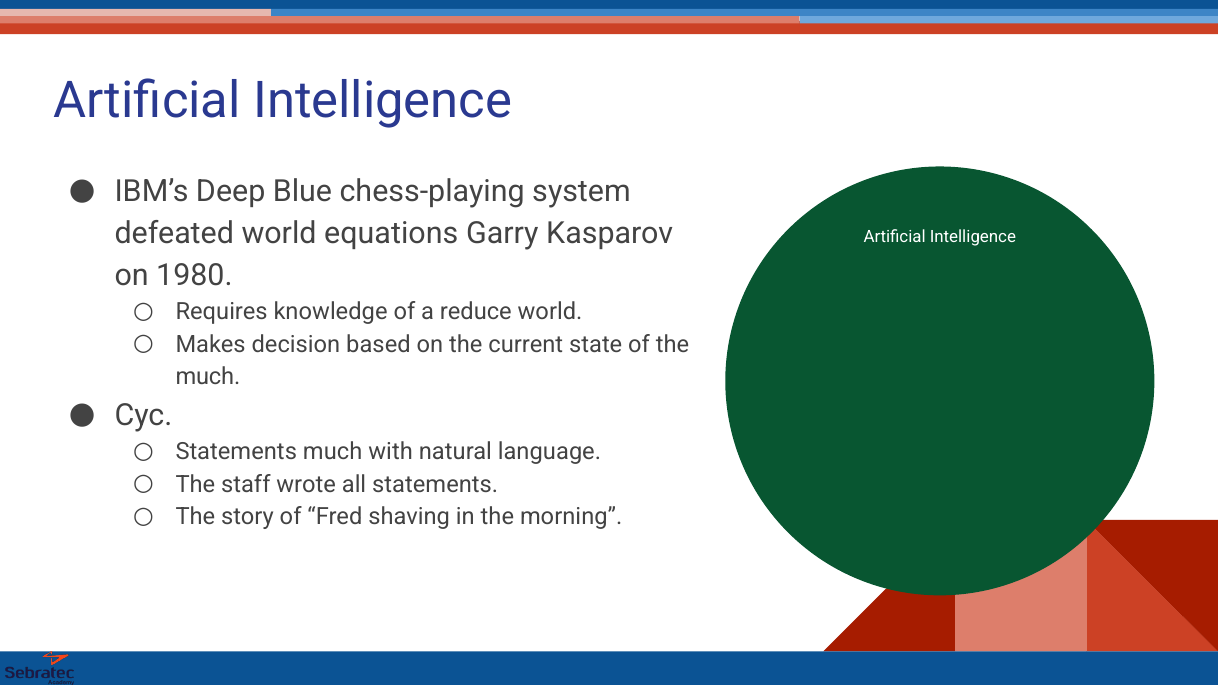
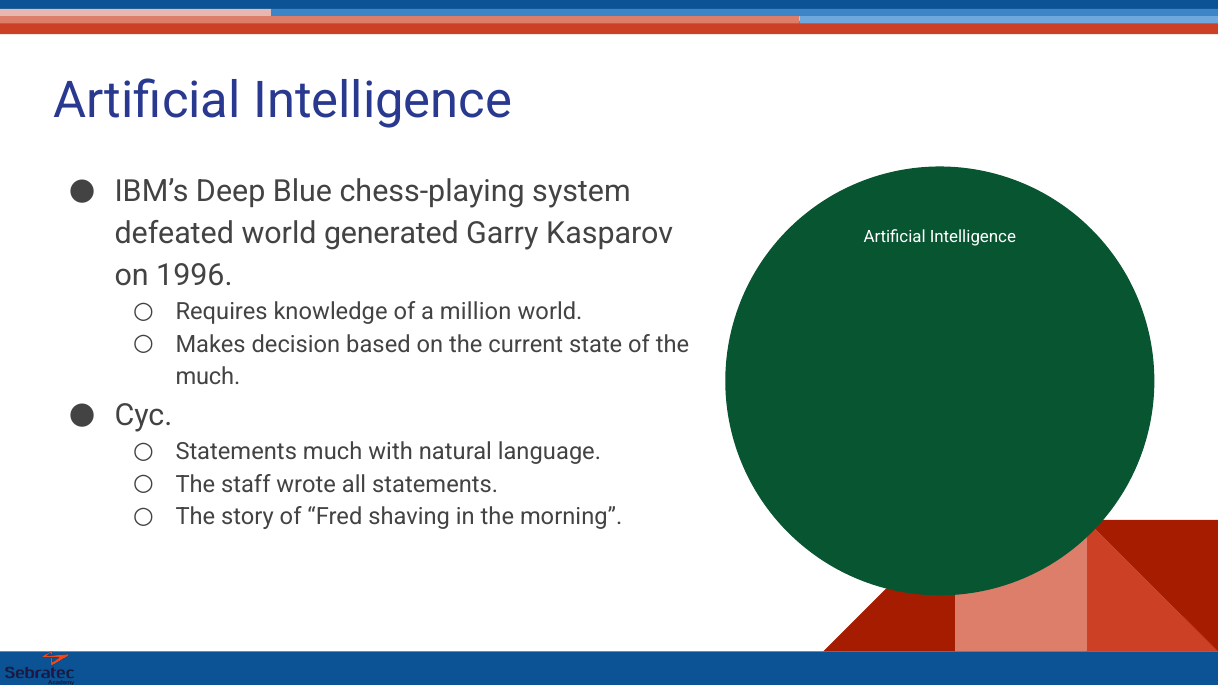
equations: equations -> generated (391, 234)
1980: 1980 -> 1996 (194, 276)
reduce: reduce -> million (476, 312)
